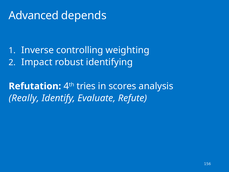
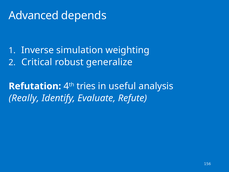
controlling: controlling -> simulation (80, 50)
Impact: Impact -> Critical (37, 62)
identifying: identifying -> generalize (109, 62)
scores: scores -> useful (122, 86)
